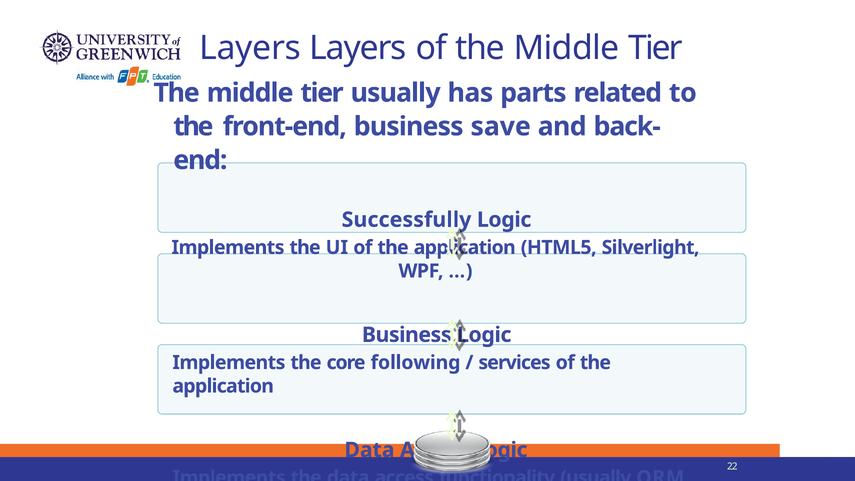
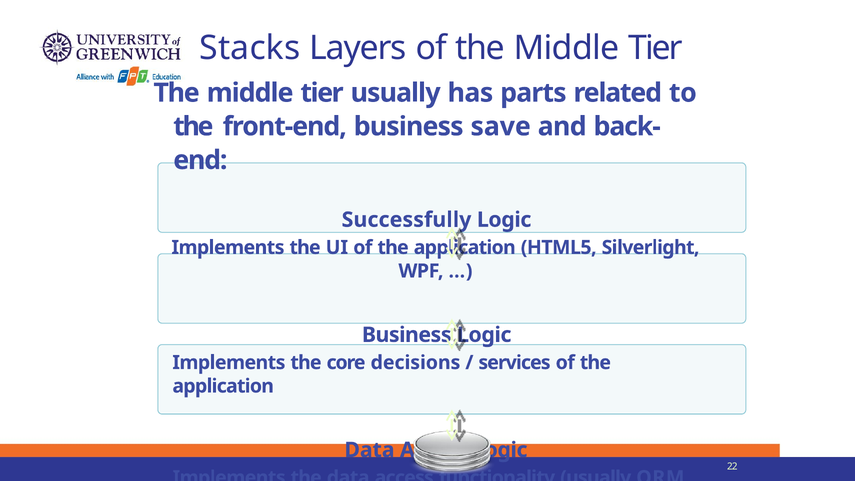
Layers: Layers -> Stacks (250, 48)
following: following -> decisions (415, 363)
